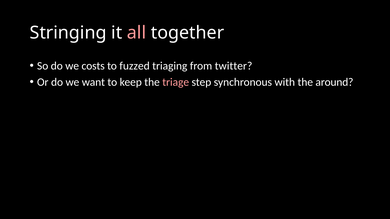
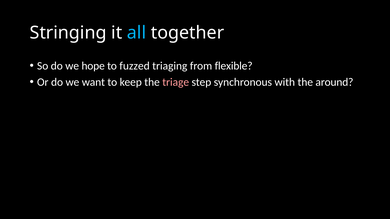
all colour: pink -> light blue (137, 33)
costs: costs -> hope (93, 66)
twitter: twitter -> flexible (234, 66)
